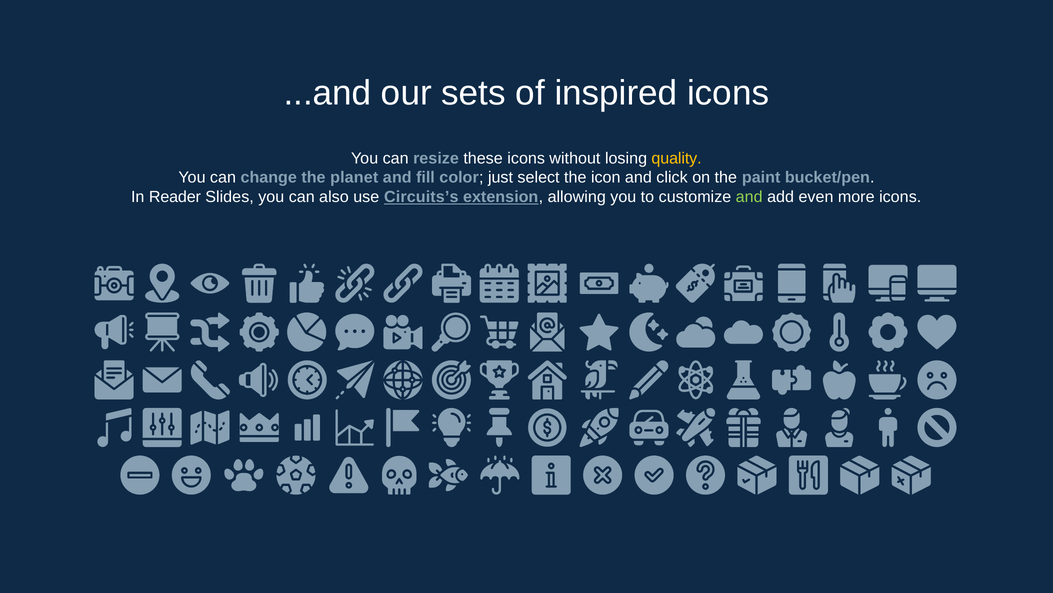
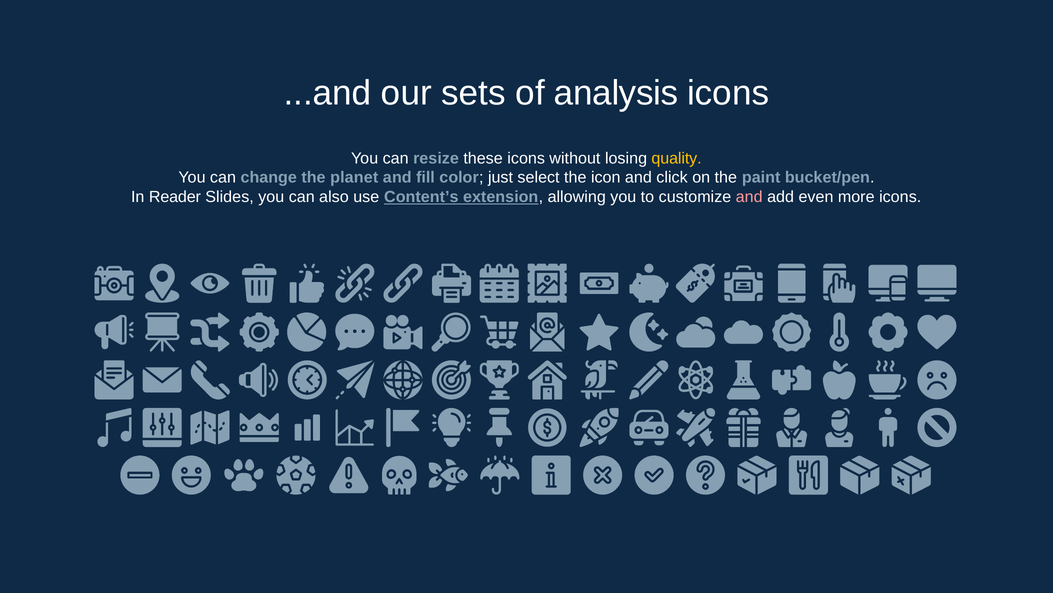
inspired: inspired -> analysis (616, 93)
Circuits’s: Circuits’s -> Content’s (421, 197)
and colour: light green -> pink (749, 197)
